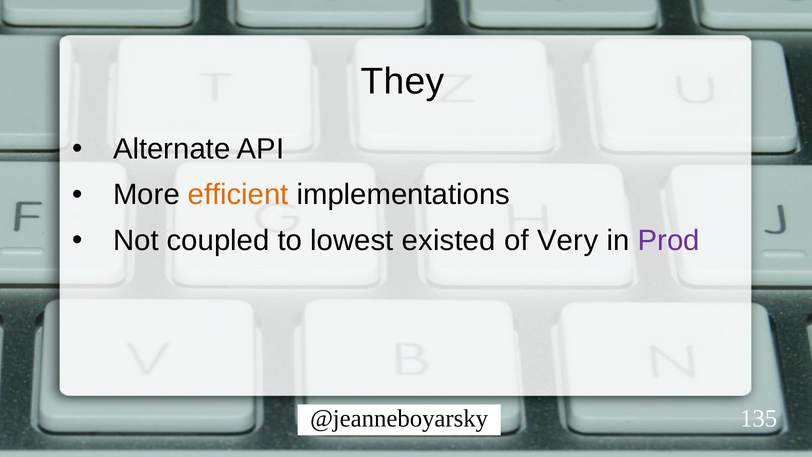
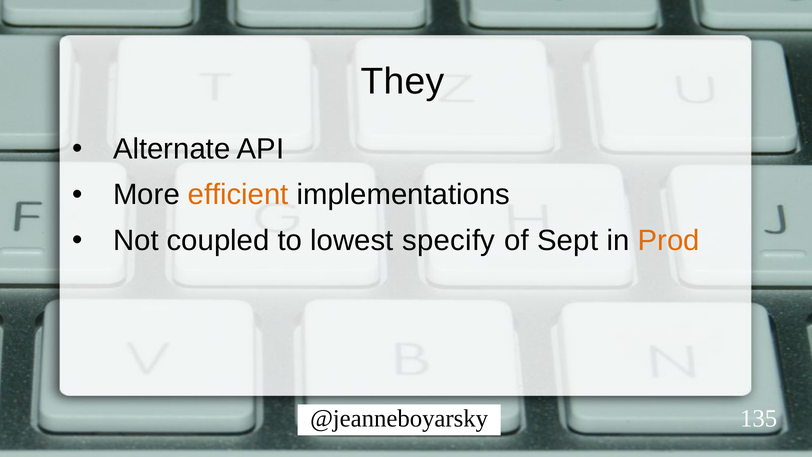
existed: existed -> specify (449, 240)
Very: Very -> Sept (568, 240)
Prod colour: purple -> orange (669, 240)
